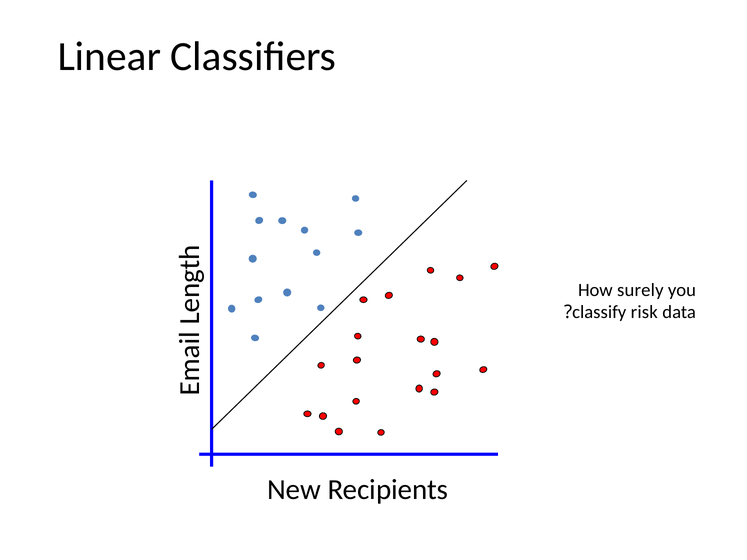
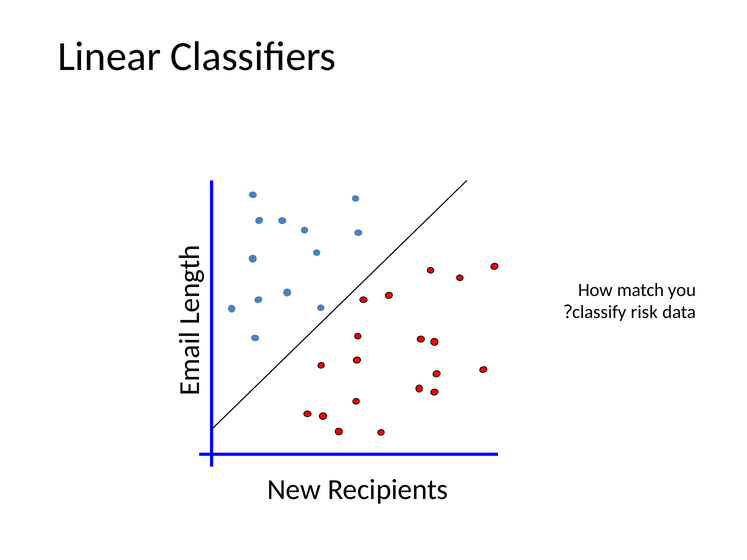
surely: surely -> match (641, 290)
